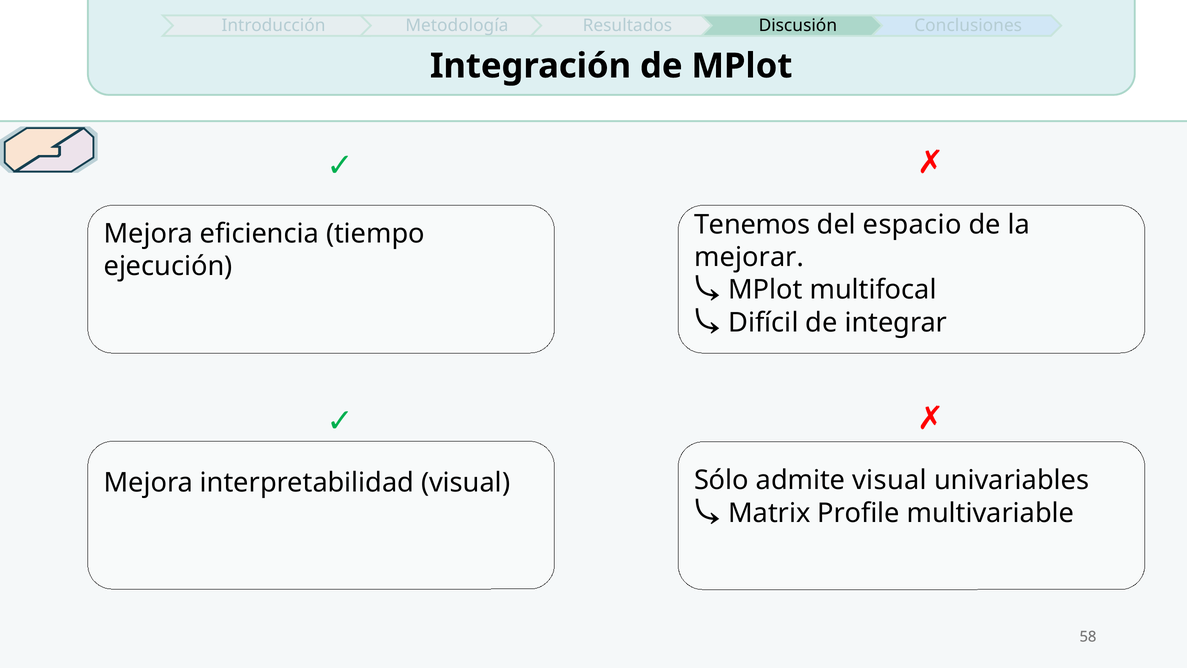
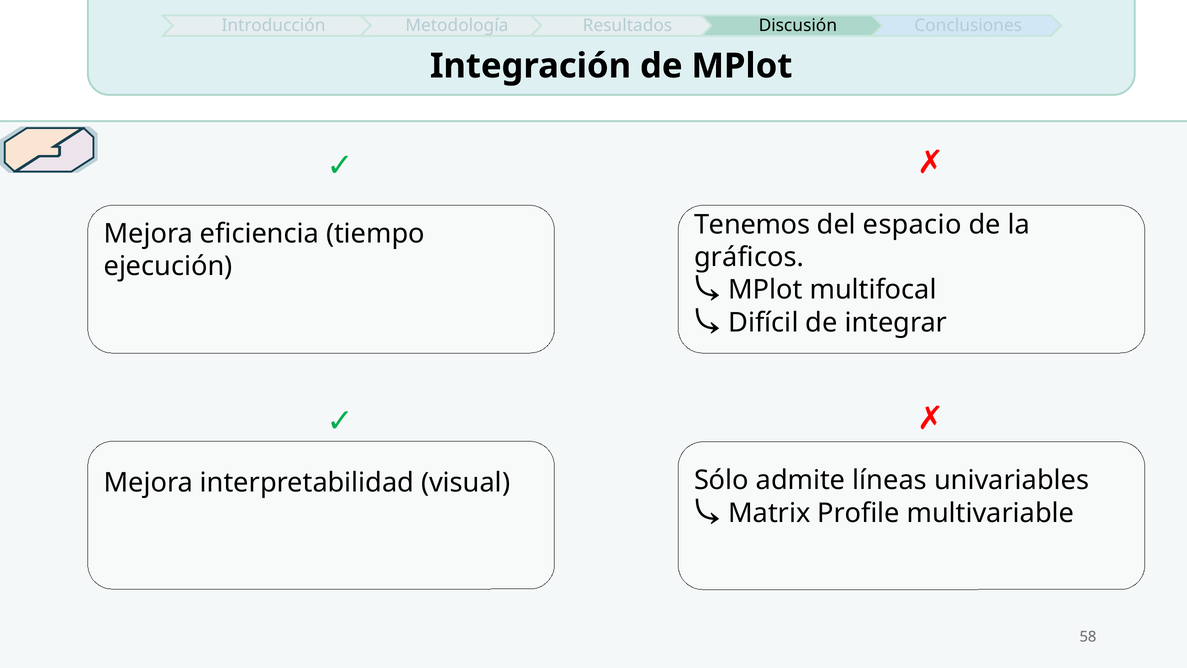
mejorar: mejorar -> gráficos (749, 257)
admite visual: visual -> líneas (890, 480)
